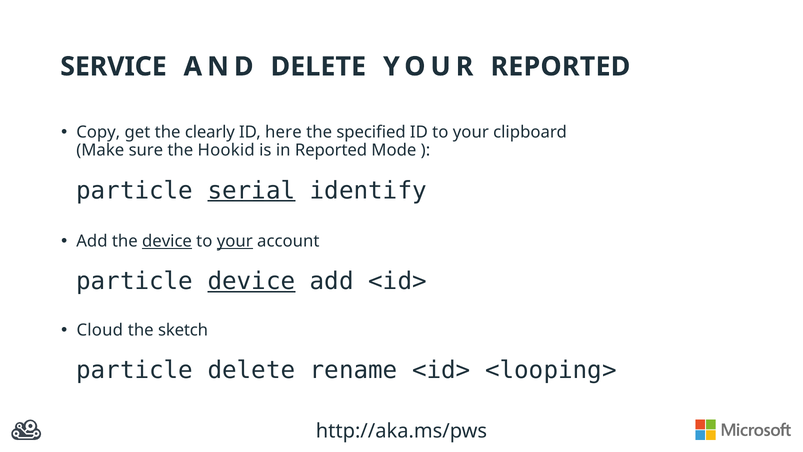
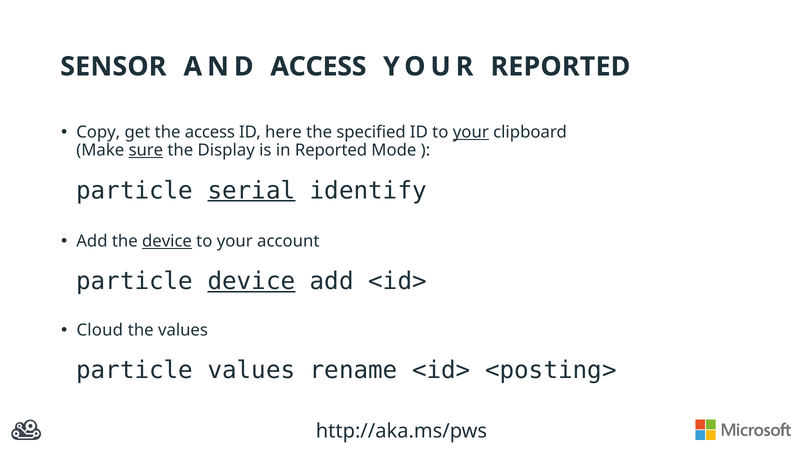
SERVICE: SERVICE -> SENSOR (113, 67)
AND DELETE: DELETE -> ACCESS (318, 67)
the clearly: clearly -> access (210, 132)
your underline: none -> present (471, 132)
sure underline: none -> present (146, 150)
Hookid: Hookid -> Display (226, 150)
your underline: present -> none (235, 241)
the sketch: sketch -> values (183, 330)
particle delete: delete -> values (251, 370)
<looping>: <looping> -> <posting> (551, 370)
